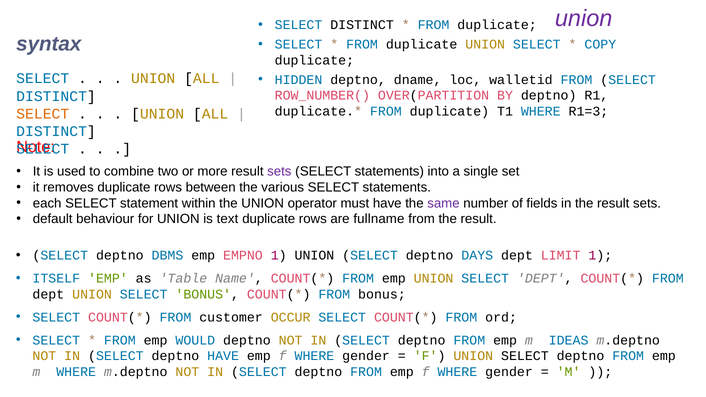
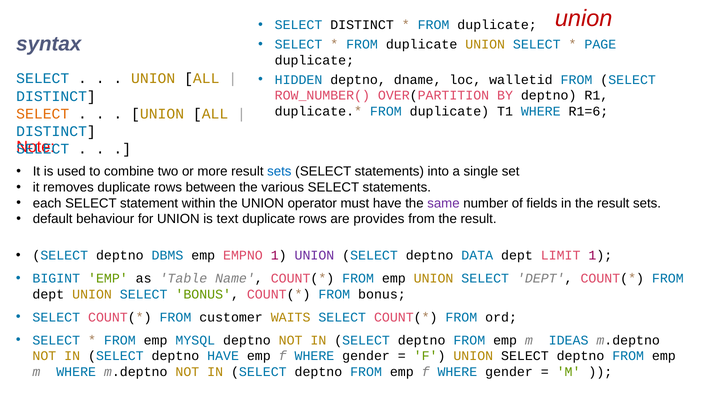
union colour: purple -> red (584, 18)
COPY: COPY -> PAGE (600, 44)
R1=3: R1=3 -> R1=6 (588, 111)
sets colour: purple -> blue (279, 172)
fullname: fullname -> provides (379, 219)
UNION colour: black -> purple (314, 256)
DAYS: DAYS -> DATA (477, 256)
ITSELF: ITSELF -> BIGINT (56, 279)
OCCUR: OCCUR -> WAITS (291, 317)
WOULD: WOULD -> MYSQL (195, 340)
